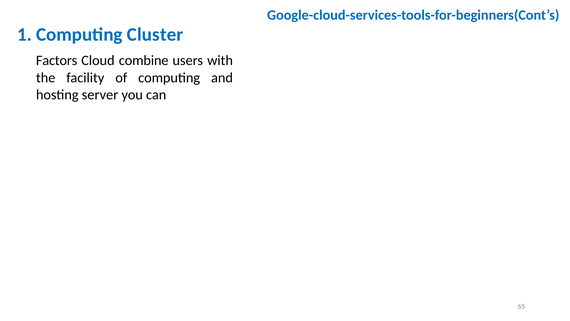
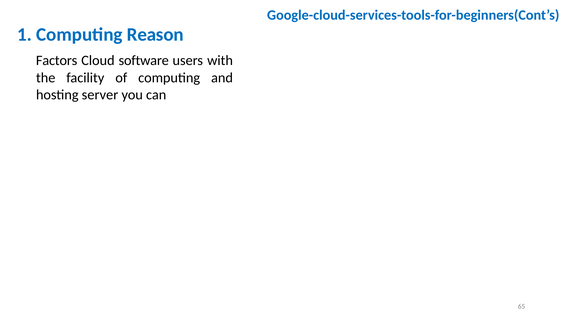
Cluster: Cluster -> Reason (155, 35)
combine: combine -> software (144, 61)
